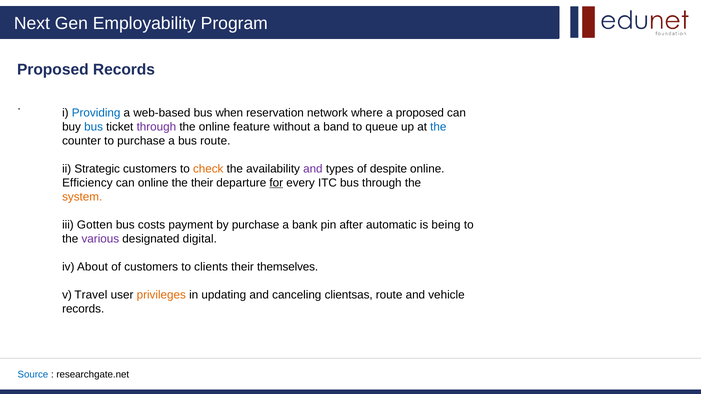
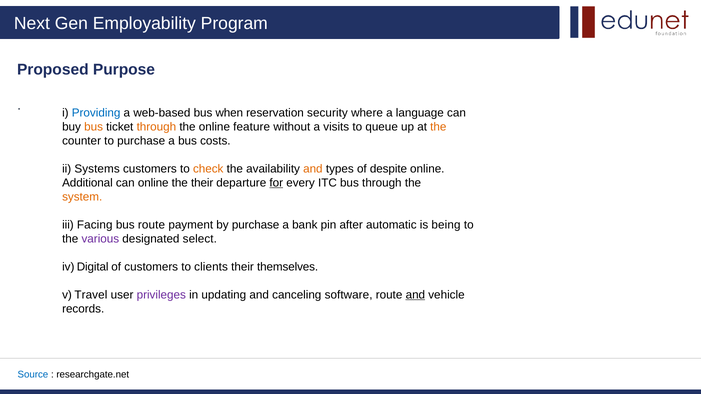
Proposed Records: Records -> Purpose (124, 70)
network: network -> security (327, 113)
a proposed: proposed -> language (420, 113)
bus colour: blue -> orange (94, 127)
through colour: purple -> orange (156, 127)
band: band -> visits (336, 127)
the colour: blue -> orange (438, 127)
bus route: route -> costs (215, 141)
Strategic: Strategic -> Systems (97, 169)
and colour: purple -> orange (313, 169)
Efficiency: Efficiency -> Additional (87, 183)
Gotten: Gotten -> Facing (95, 225)
bus costs: costs -> route (151, 225)
digital: digital -> select (200, 239)
About: About -> Digital (93, 267)
privileges colour: orange -> purple (161, 295)
clientsas: clientsas -> software (349, 295)
and underline: none -> present (415, 295)
